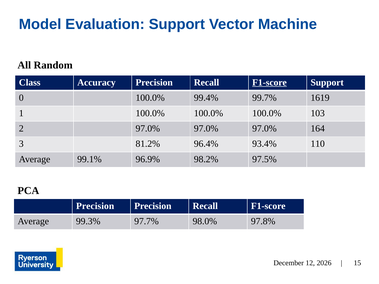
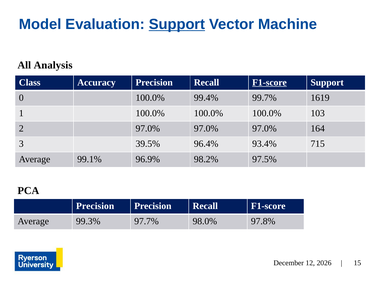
Support underline: none -> present (177, 24)
Random: Random -> Analysis (53, 65)
81.2%: 81.2% -> 39.5% (148, 144)
110: 110 -> 715 (318, 144)
